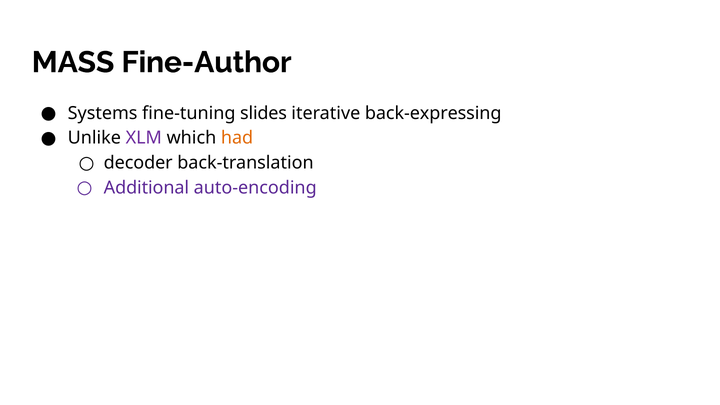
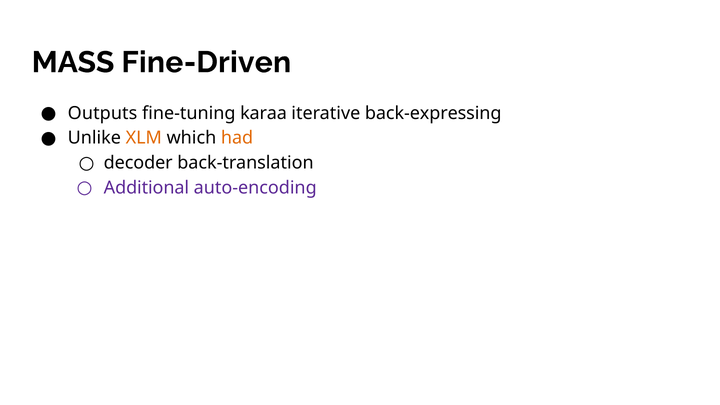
Fine-Author: Fine-Author -> Fine-Driven (206, 62)
Systems: Systems -> Outputs (103, 113)
slides: slides -> karaa (264, 113)
XLM colour: purple -> orange (144, 138)
